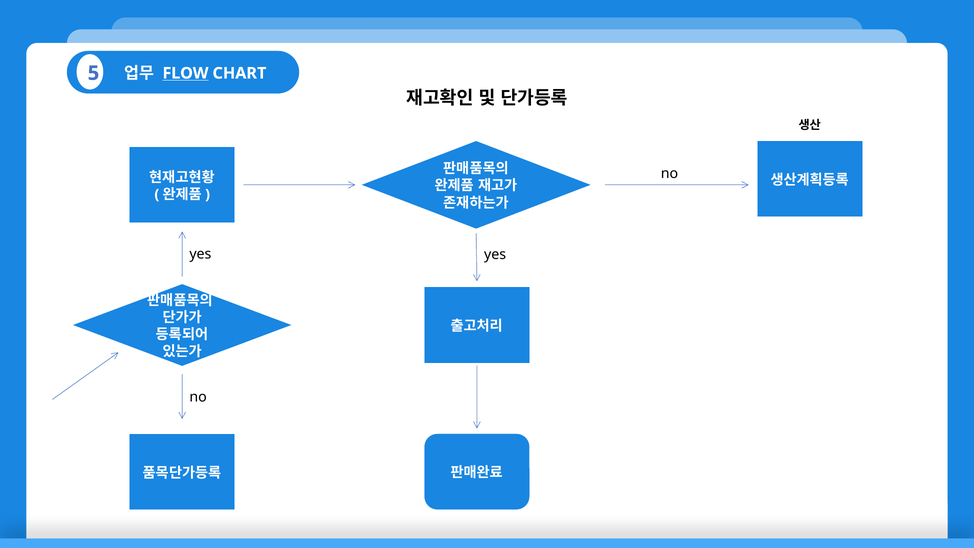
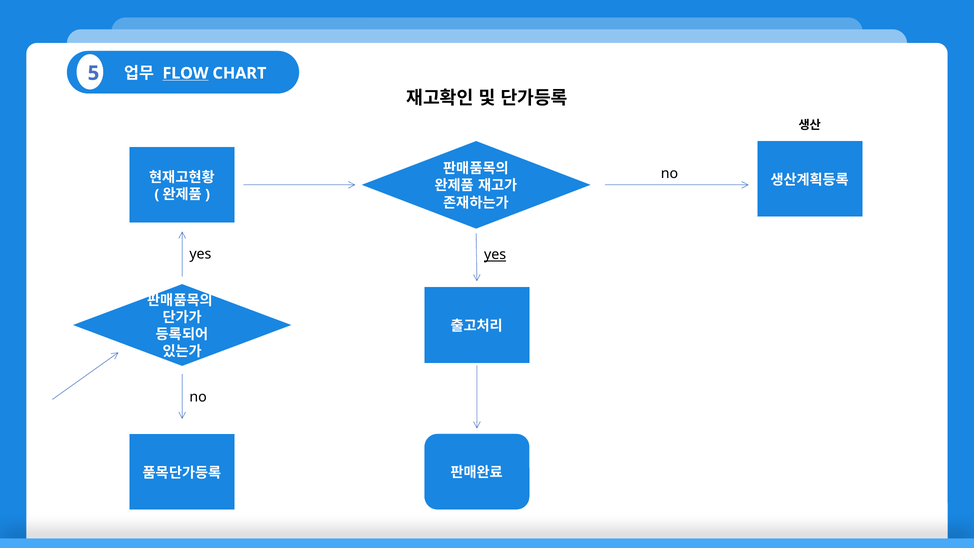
yes underline: none -> present (495, 255)
